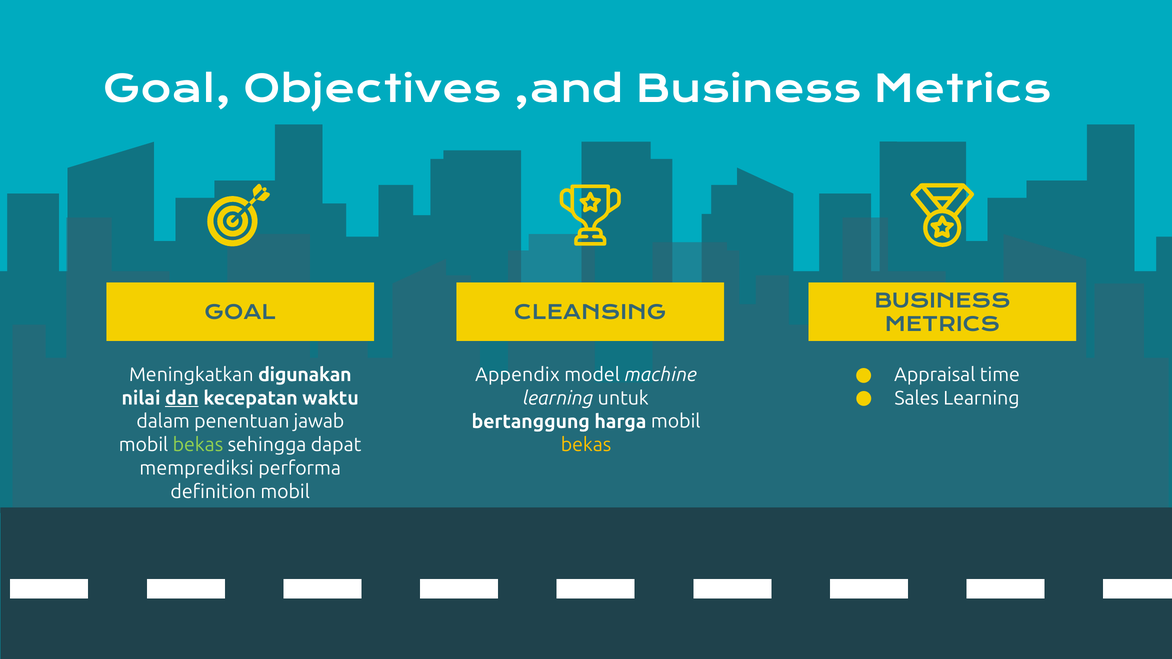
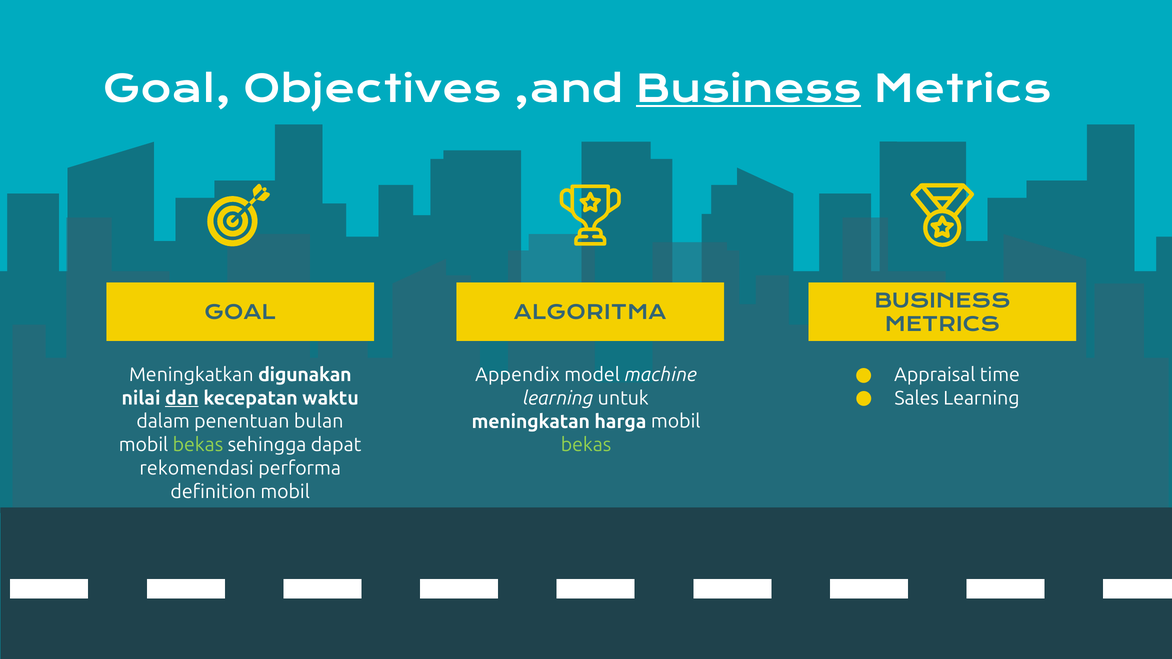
Business underline: none -> present (749, 90)
CLEANSING: CLEANSING -> ALGORITMA (590, 313)
bertanggung: bertanggung -> meningkatan (531, 422)
jawab: jawab -> bulan (319, 422)
bekas colour: yellow -> light green (586, 445)
memprediksi: memprediksi -> rekomendasi (197, 469)
